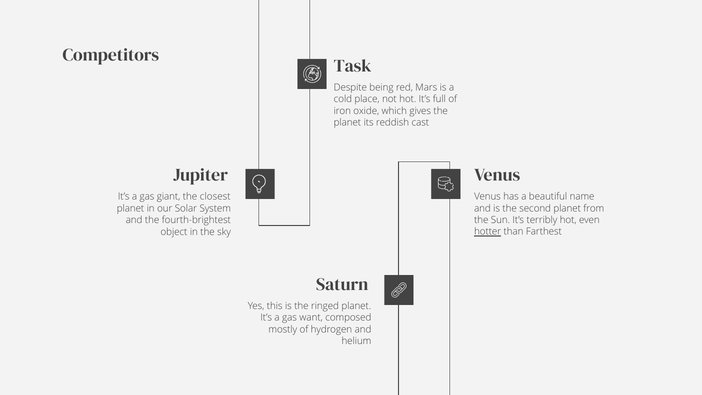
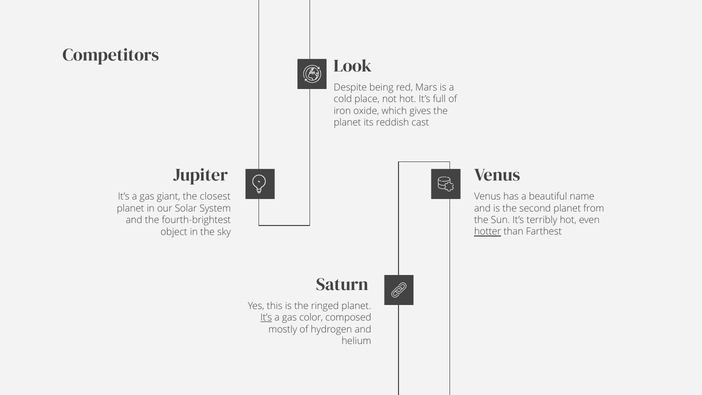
Task: Task -> Look (353, 66)
It’s underline: none -> present (266, 318)
want: want -> color (311, 318)
